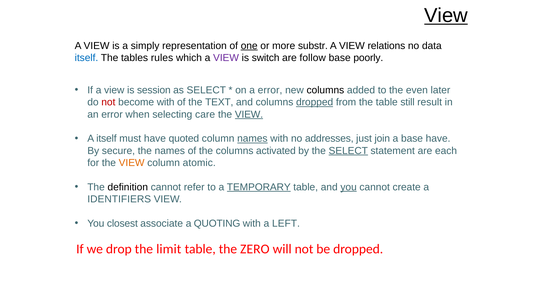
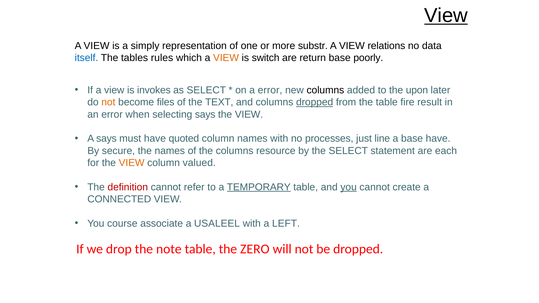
one underline: present -> none (249, 46)
VIEW colour: purple -> orange (226, 58)
follow: follow -> return (313, 58)
session: session -> invokes (154, 90)
even: even -> upon (417, 90)
not colour: red -> orange (108, 102)
become with: with -> files (166, 102)
still: still -> fire (407, 102)
selecting care: care -> says (205, 114)
VIEW underline: present -> none (249, 114)
A itself: itself -> says (106, 139)
names underline: present -> none (252, 139)
addresses: addresses -> processes (329, 139)
join: join -> line (382, 139)
activated: activated -> resource (276, 151)
SELECT underline: present -> none (348, 151)
atomic: atomic -> valued (199, 163)
definition colour: black -> red (128, 187)
IDENTIFIERS: IDENTIFIERS -> CONNECTED (119, 199)
closest: closest -> course (122, 224)
QUOTING: QUOTING -> USALEEL (217, 224)
limit: limit -> note (169, 249)
